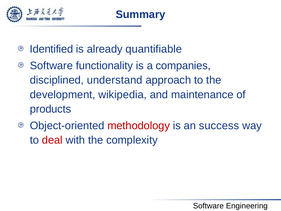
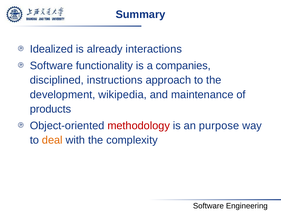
Identified: Identified -> Idealized (51, 49)
quantifiable: quantifiable -> interactions (154, 49)
understand: understand -> instructions (115, 80)
success: success -> purpose (219, 126)
deal colour: red -> orange (52, 140)
